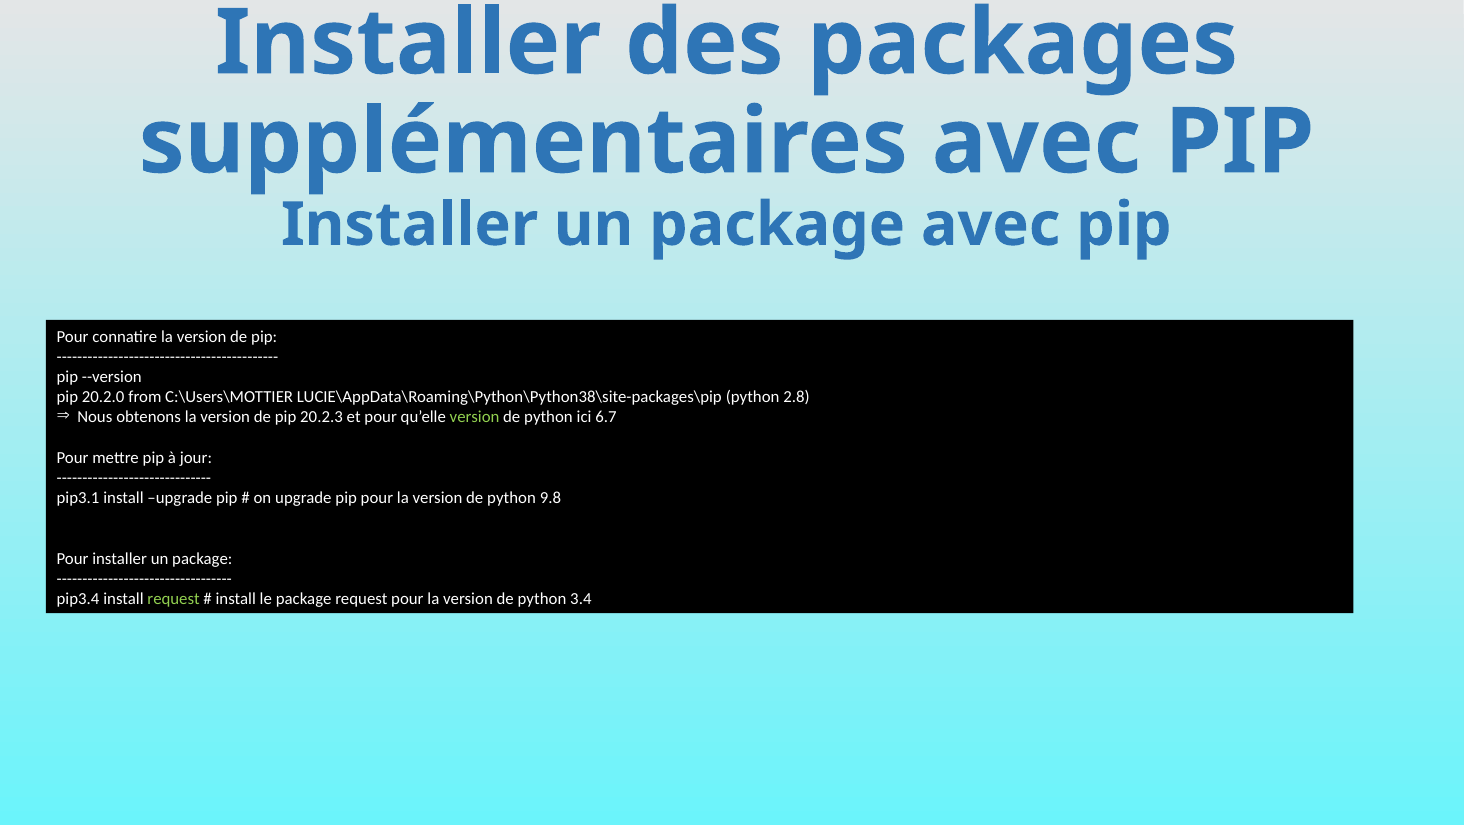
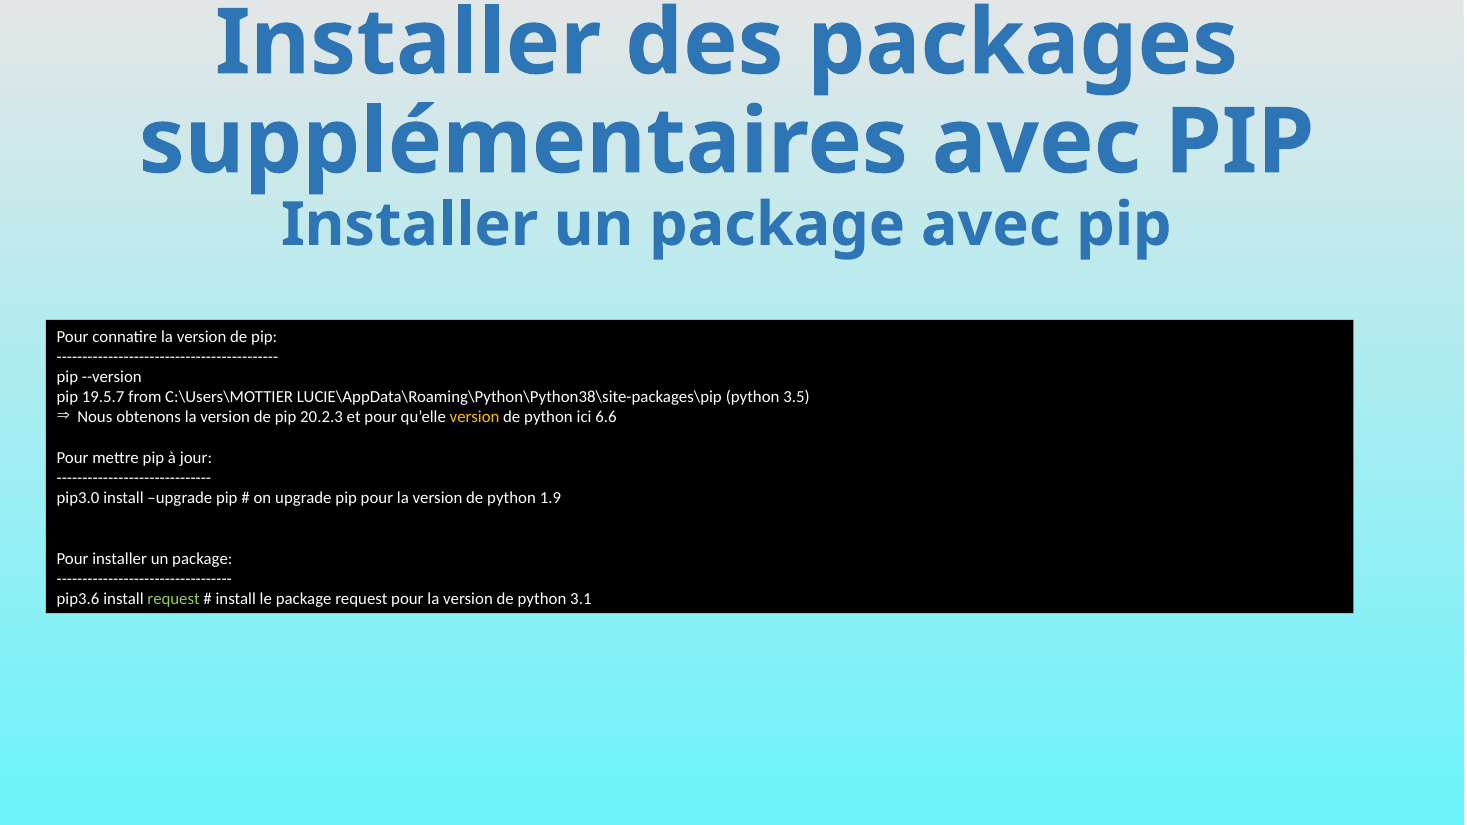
20.2.0: 20.2.0 -> 19.5.7 (103, 397)
2.8: 2.8 -> 3.5 (797, 397)
version colour: light green -> yellow (475, 417)
6.7: 6.7 -> 6.6 (606, 417)
pip3.1: pip3.1 -> pip3.0 (78, 498)
9.8: 9.8 -> 1.9 (550, 498)
pip3.4: pip3.4 -> pip3.6 (78, 599)
3.4: 3.4 -> 3.1 (581, 599)
